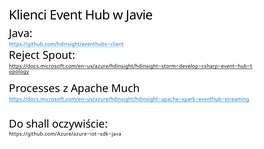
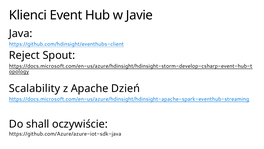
Processes: Processes -> Scalability (35, 88)
Much: Much -> Dzień (126, 88)
